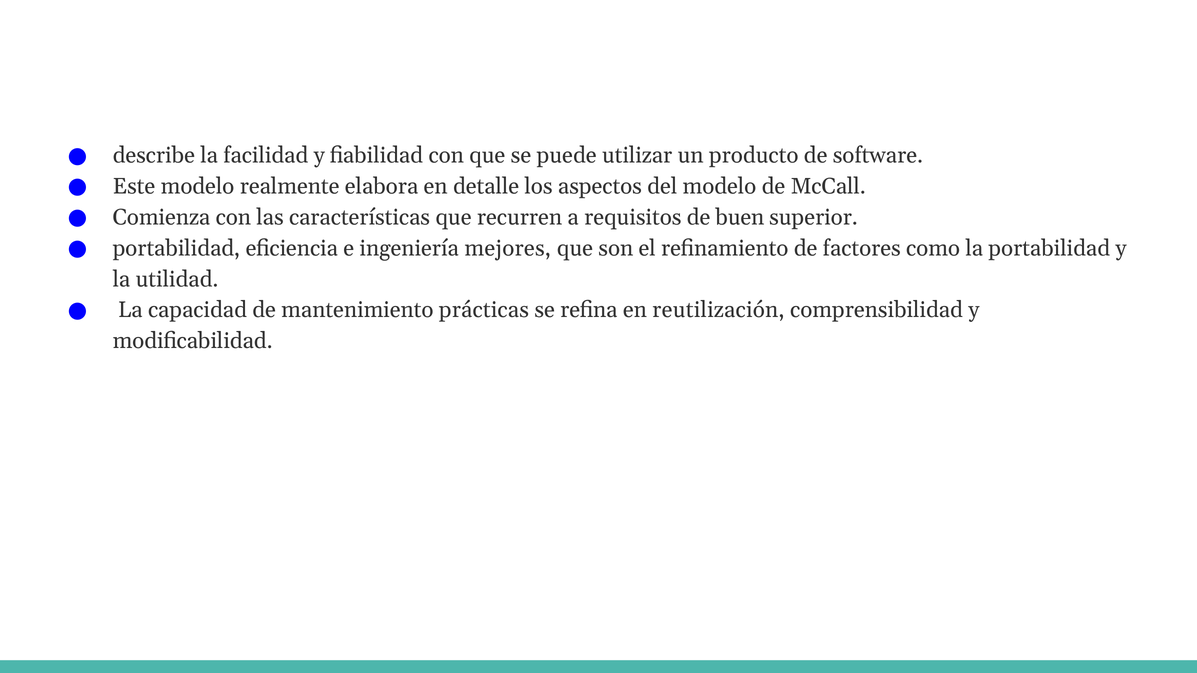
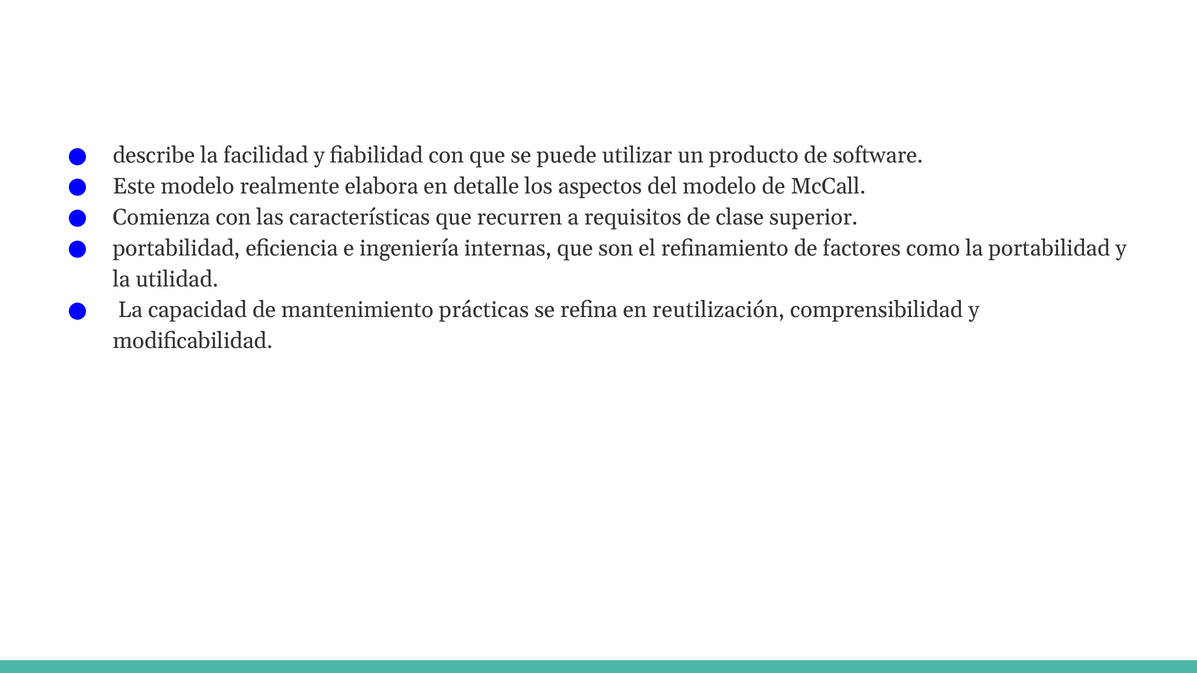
buen: buen -> clase (740, 217)
mejores: mejores -> internas (508, 248)
